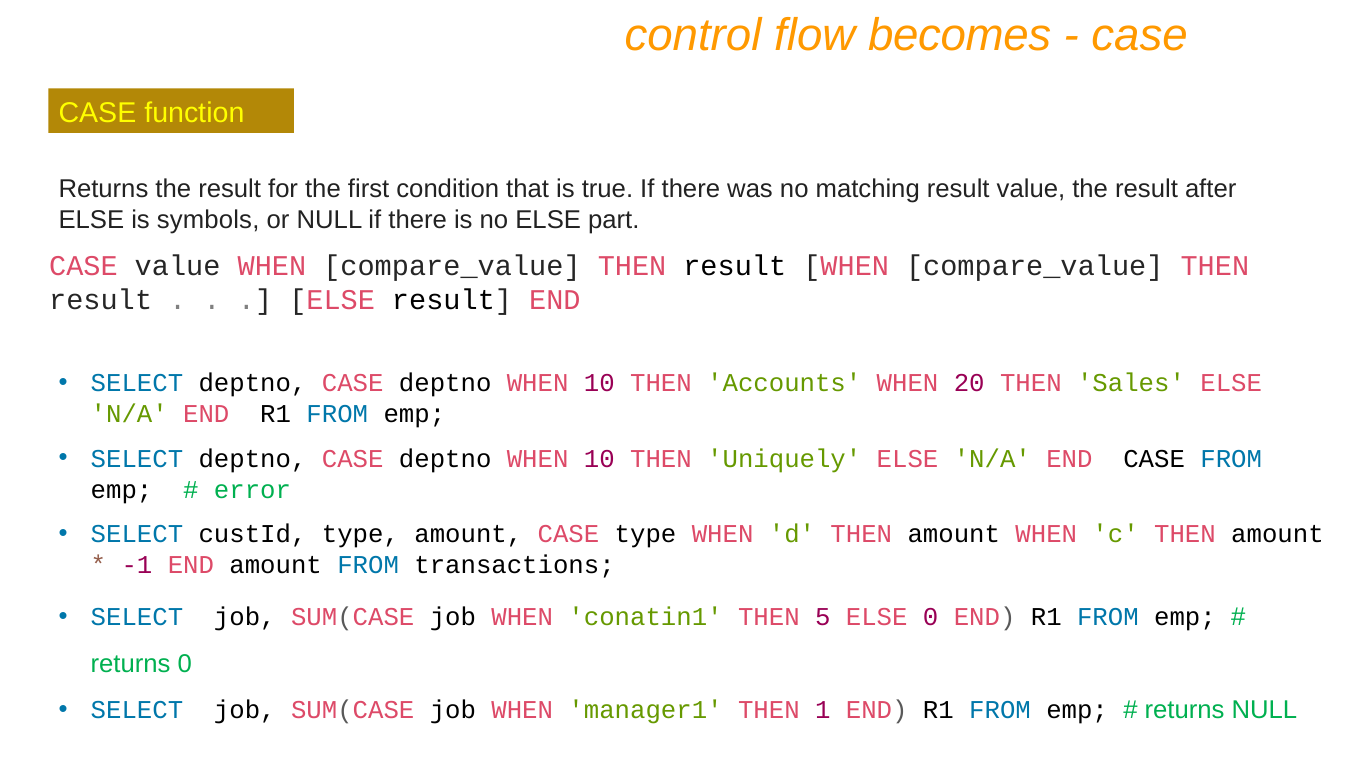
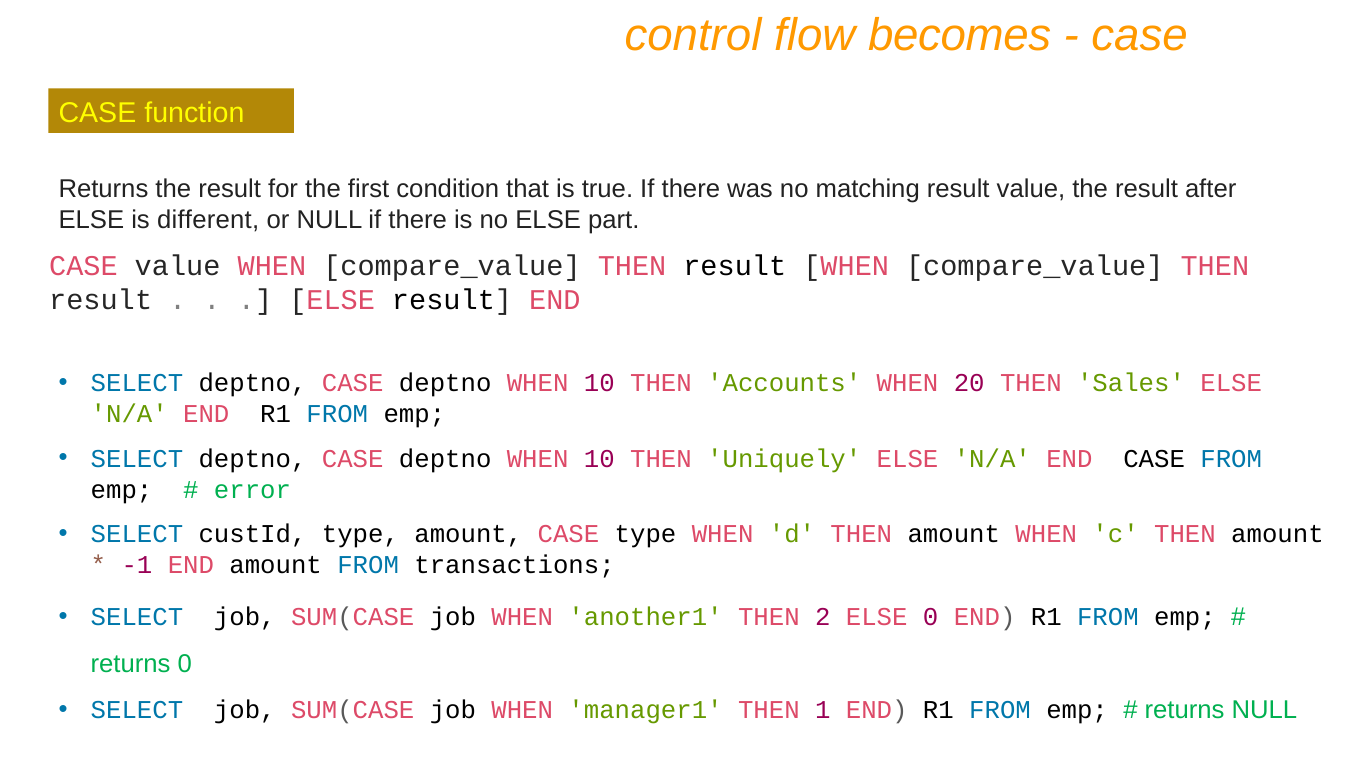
symbols: symbols -> different (208, 220)
conatin1: conatin1 -> another1 (646, 617)
5: 5 -> 2 (823, 617)
